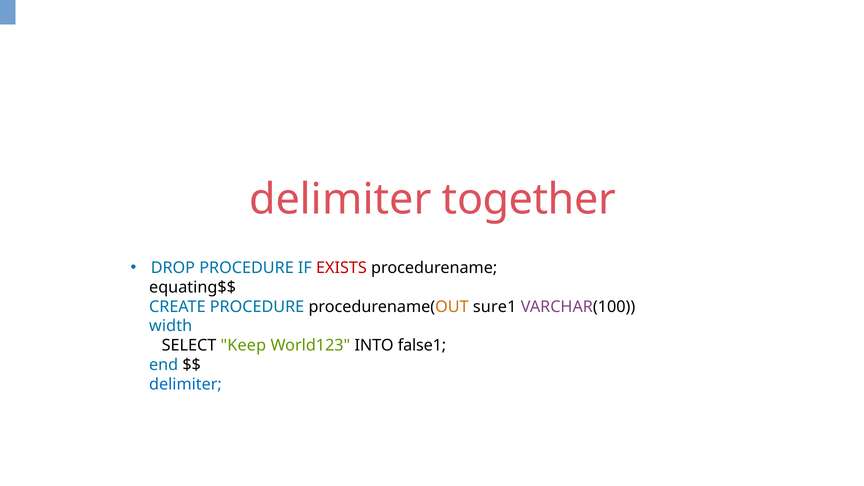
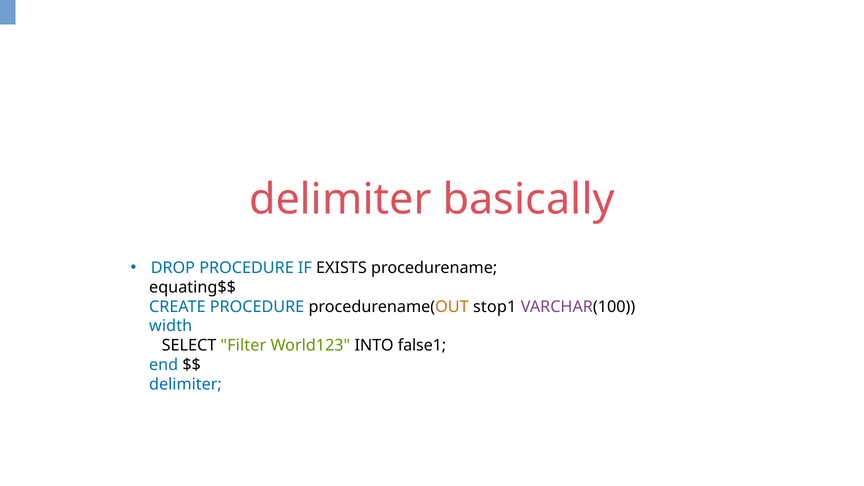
together: together -> basically (529, 200)
EXISTS colour: red -> black (341, 268)
sure1: sure1 -> stop1 (495, 307)
Keep: Keep -> Filter (243, 346)
